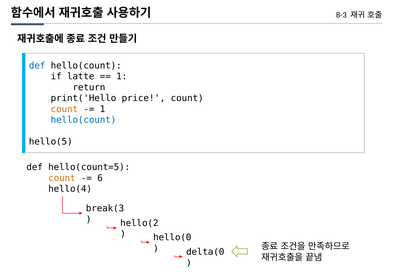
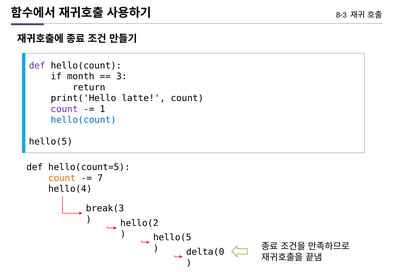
def colour: blue -> purple (37, 66)
latte: latte -> month (81, 76)
1: 1 -> 3 (122, 76)
price: price -> latte (143, 98)
count colour: orange -> purple (64, 109)
6: 6 -> 7 (100, 178)
hello(0: hello(0 -> hello(5 (172, 238)
